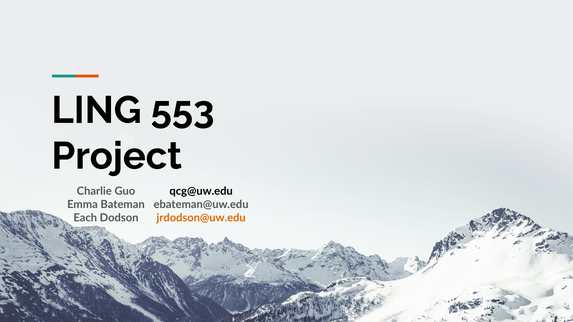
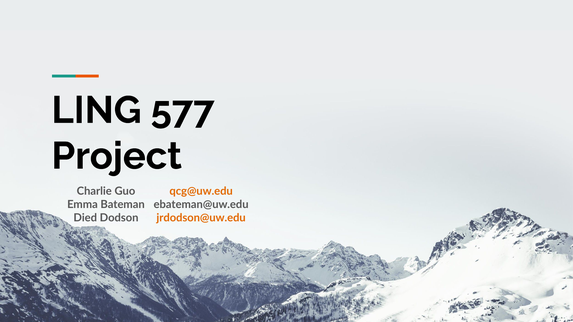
553: 553 -> 577 (183, 110)
qcg@uw.edu colour: black -> orange (201, 191)
Each: Each -> Died (85, 218)
